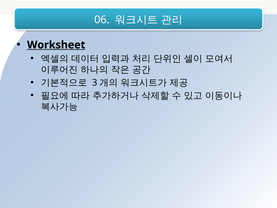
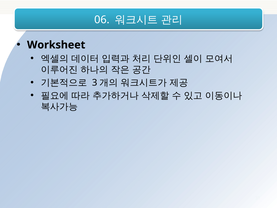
Worksheet underline: present -> none (56, 45)
